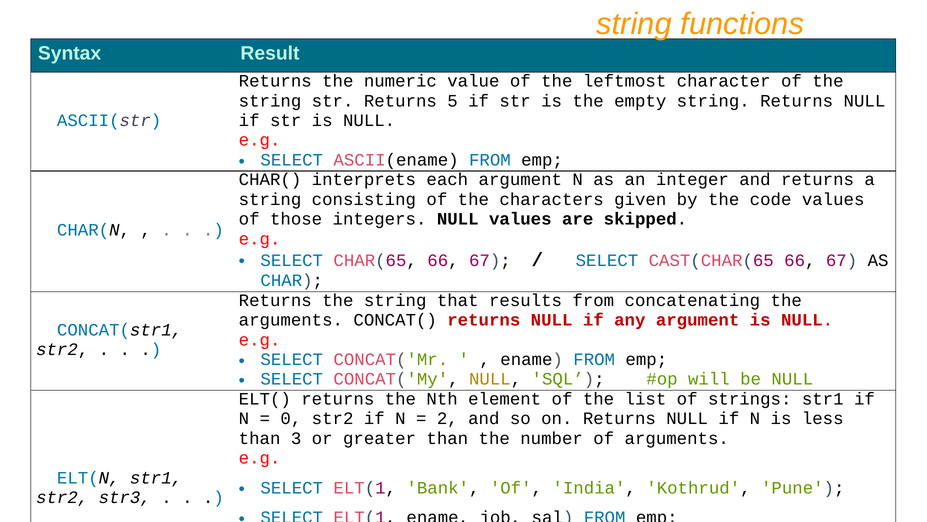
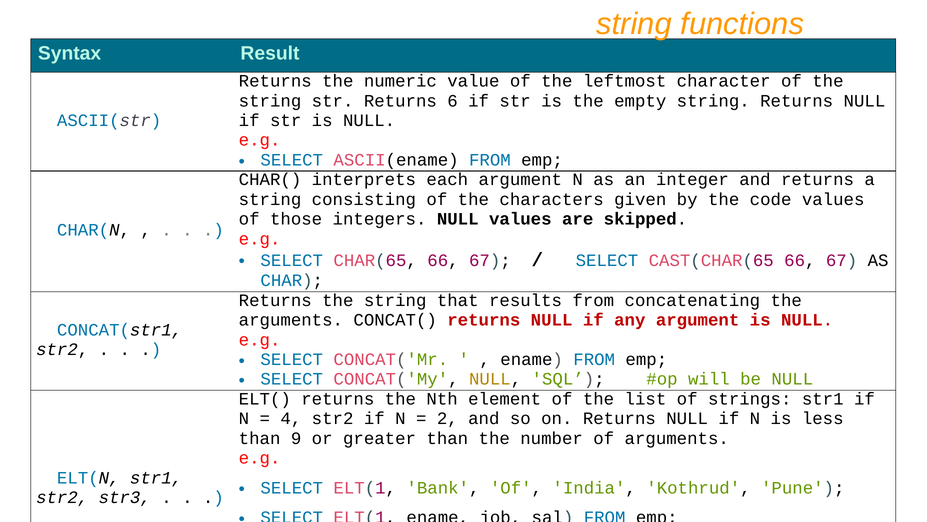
5: 5 -> 6 (453, 101)
0: 0 -> 4 (291, 418)
3: 3 -> 9 (296, 438)
